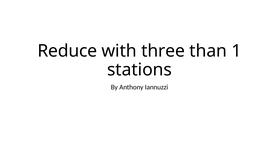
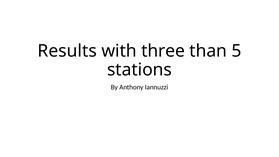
Reduce: Reduce -> Results (67, 51)
1: 1 -> 5 (236, 51)
